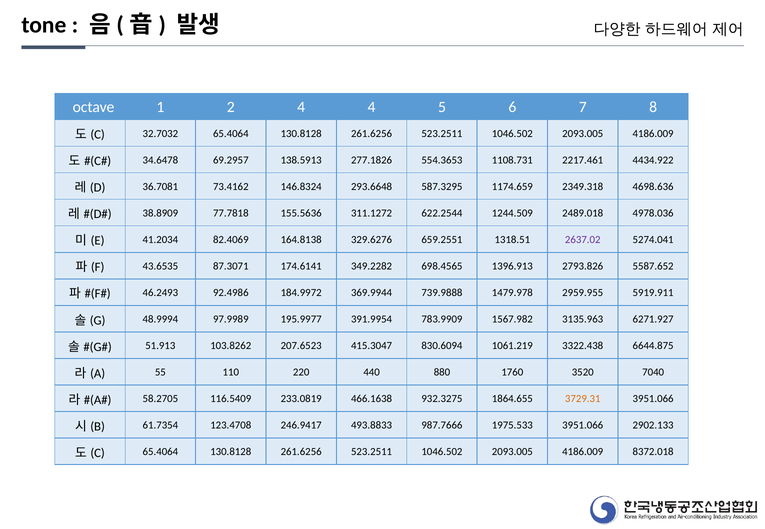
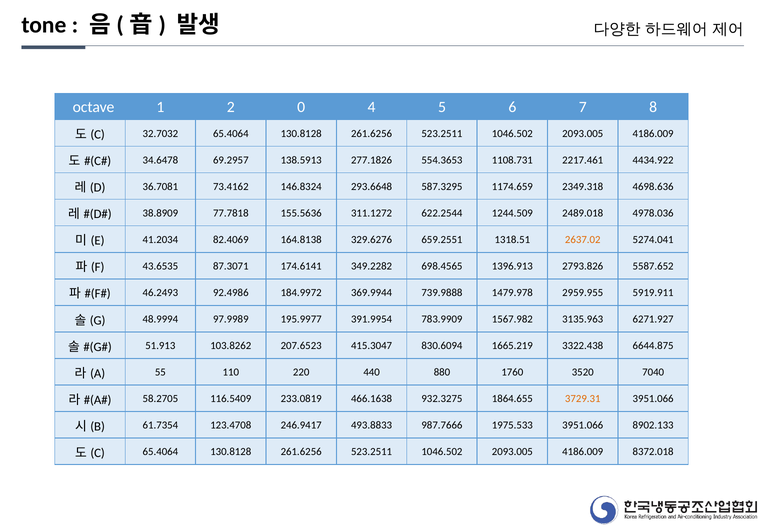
2 4: 4 -> 0 (301, 107)
2637.02 colour: purple -> orange (583, 240)
1061.219: 1061.219 -> 1665.219 (512, 346)
2902.133: 2902.133 -> 8902.133 (653, 426)
